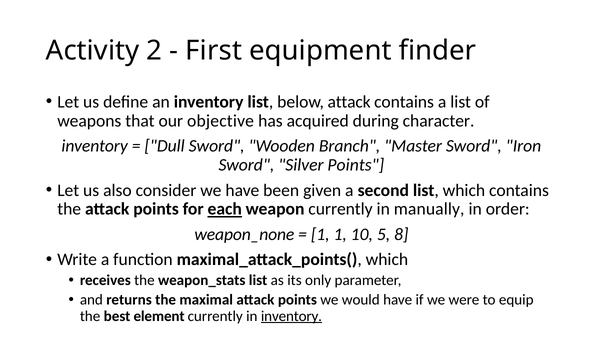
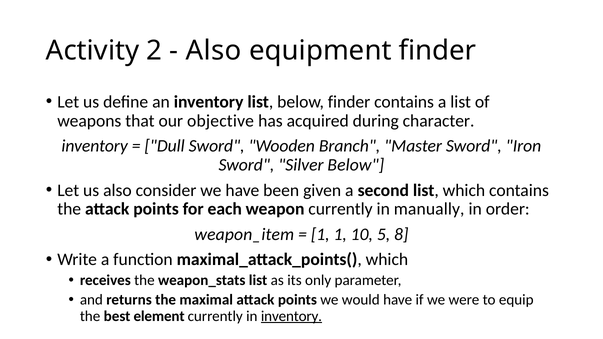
First: First -> Also (214, 51)
below attack: attack -> finder (349, 102)
Silver Points: Points -> Below (356, 165)
each underline: present -> none (225, 209)
weapon_none: weapon_none -> weapon_item (244, 235)
